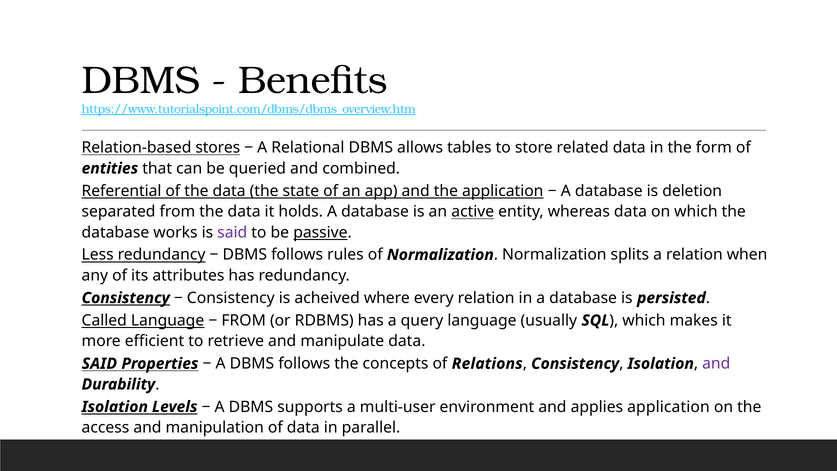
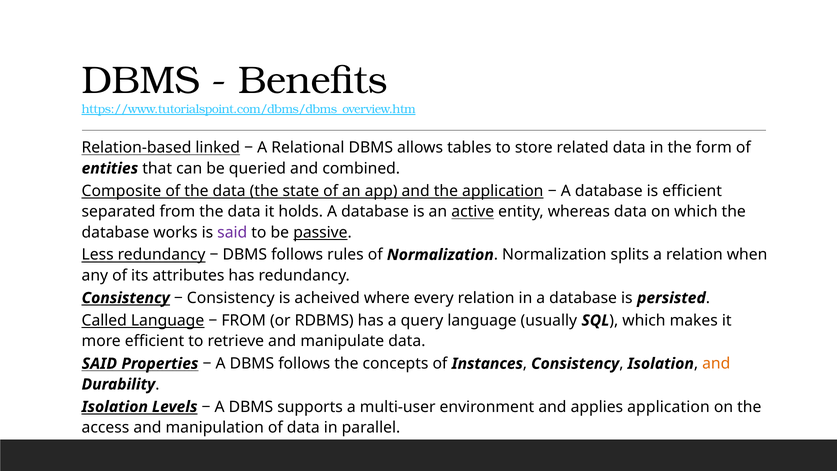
stores: stores -> linked (218, 148)
Referential: Referential -> Composite (121, 191)
is deletion: deletion -> efficient (692, 191)
Relations: Relations -> Instances (487, 364)
and colour: purple -> orange (716, 364)
